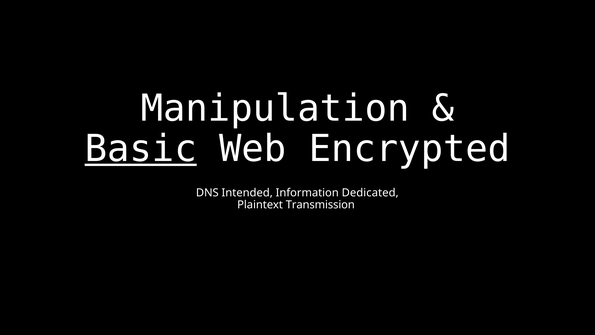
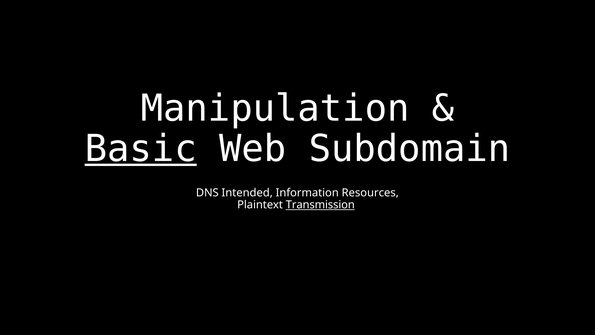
Encrypted: Encrypted -> Subdomain (409, 149)
Dedicated: Dedicated -> Resources (370, 193)
Transmission underline: none -> present (320, 205)
